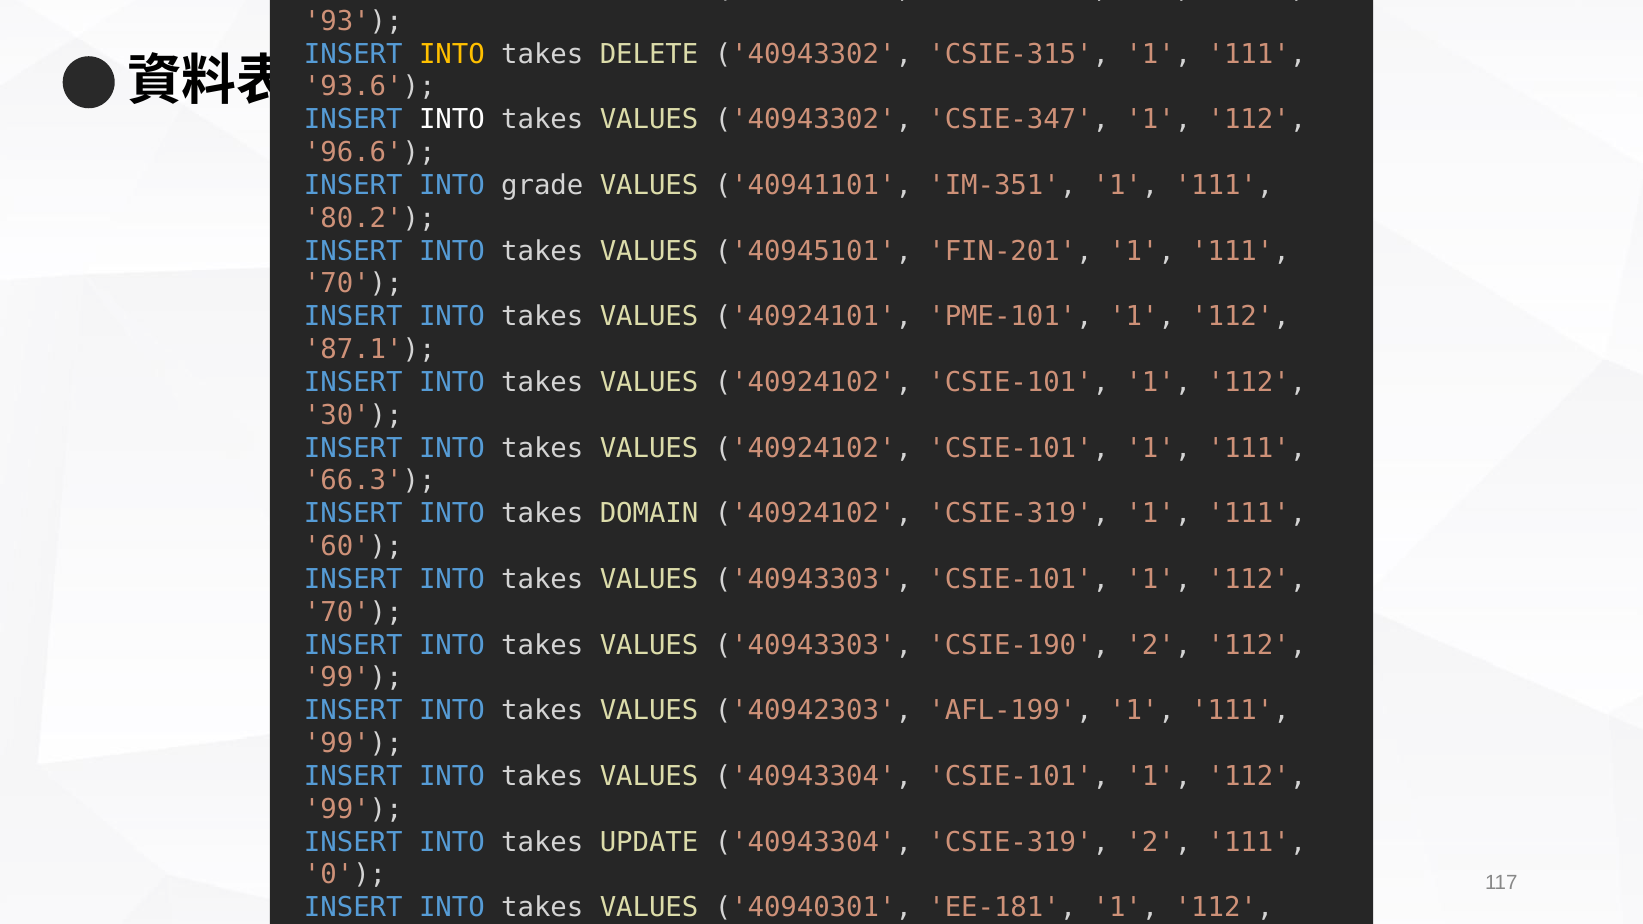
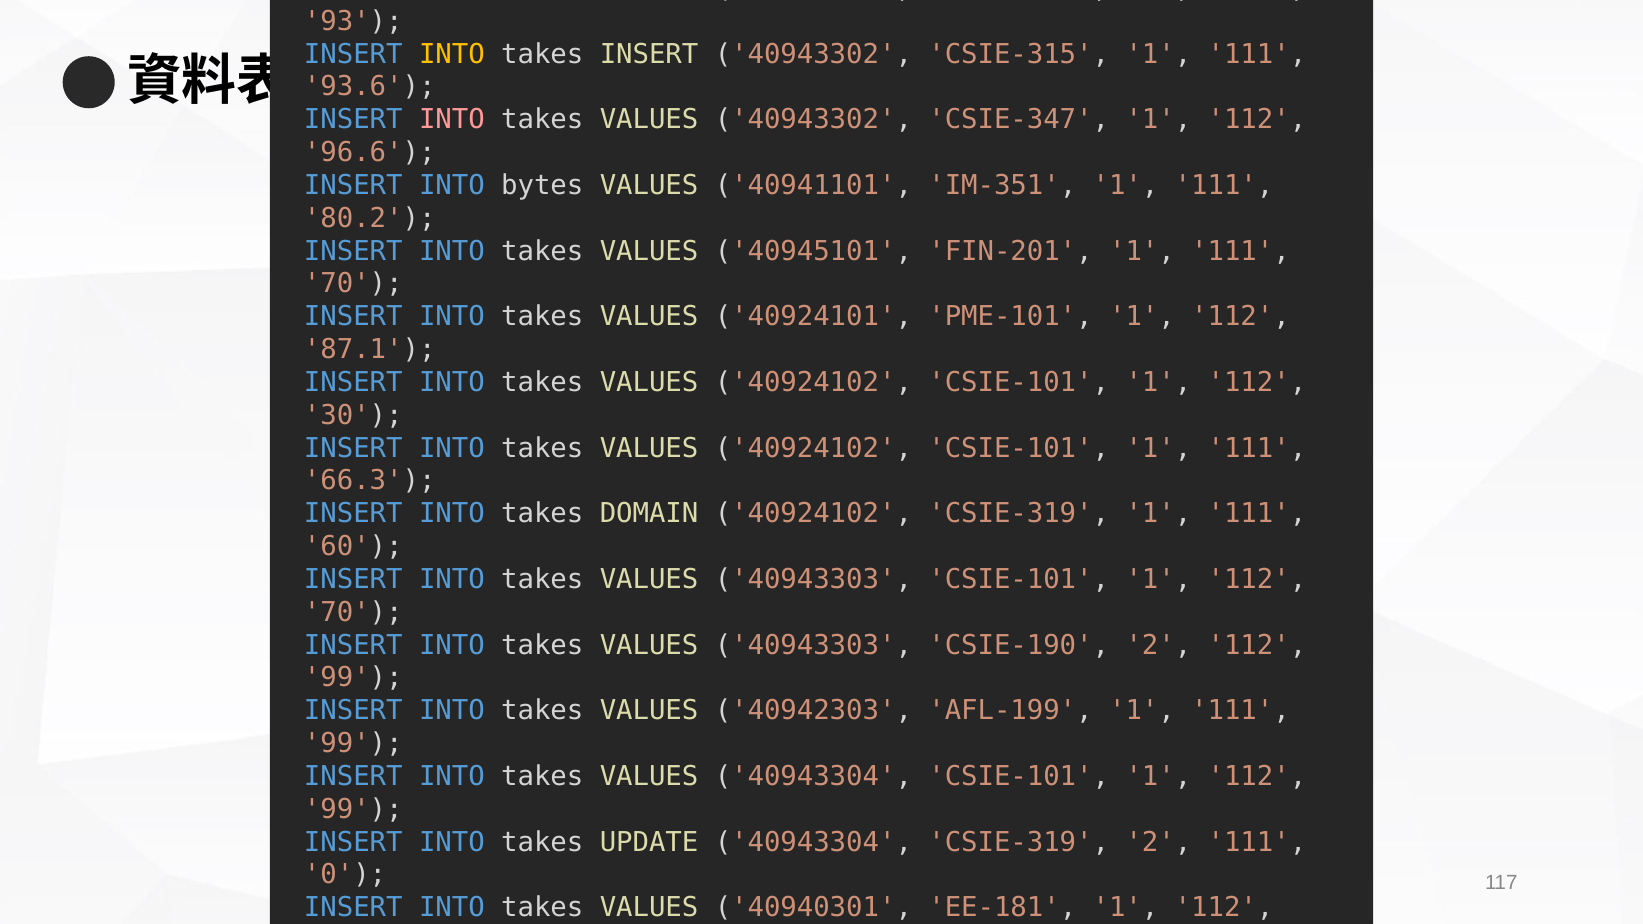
takes DELETE: DELETE -> INSERT (649, 54)
INTO colour: white -> pink (452, 120)
grade: grade -> bytes (542, 185)
